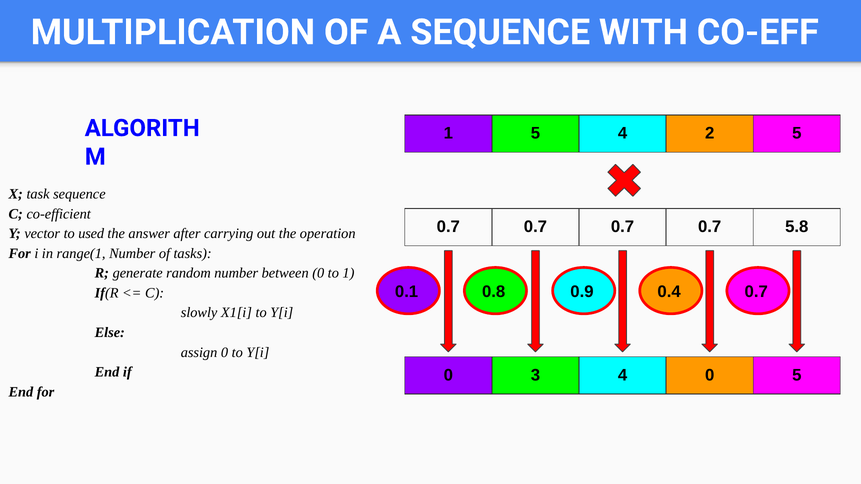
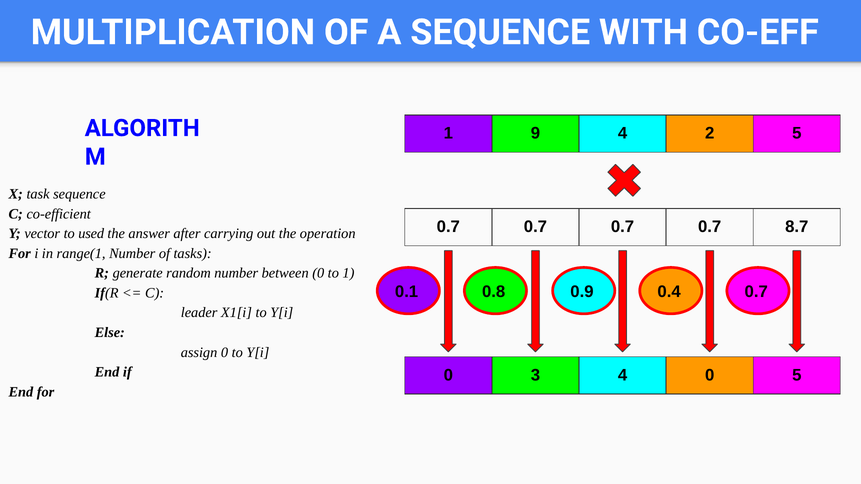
1 5: 5 -> 9 (535, 133)
5.8: 5.8 -> 8.7 (797, 227)
slowly: slowly -> leader (199, 313)
